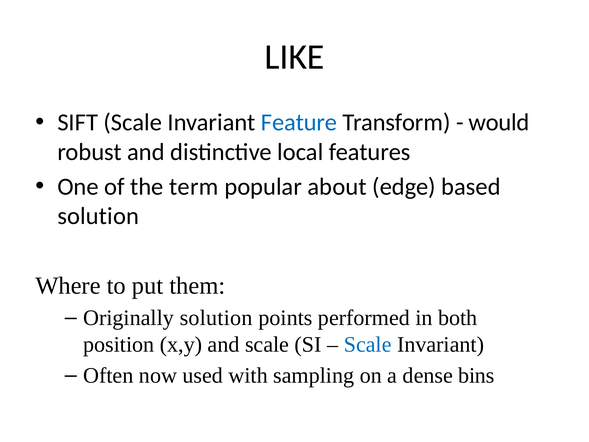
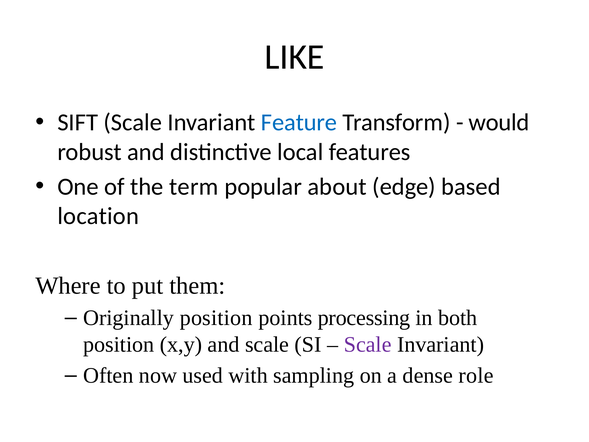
solution: solution -> location (98, 216)
Originally solution: solution -> position (216, 318)
performed: performed -> processing (364, 318)
Scale colour: blue -> purple (368, 344)
bins: bins -> role (476, 375)
